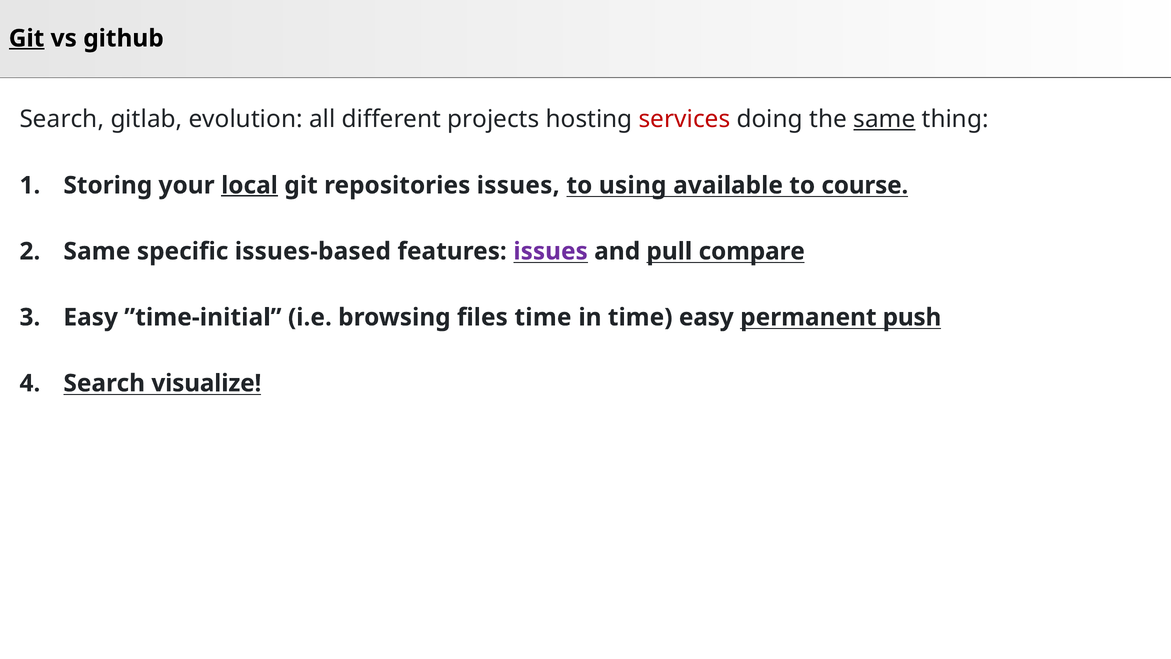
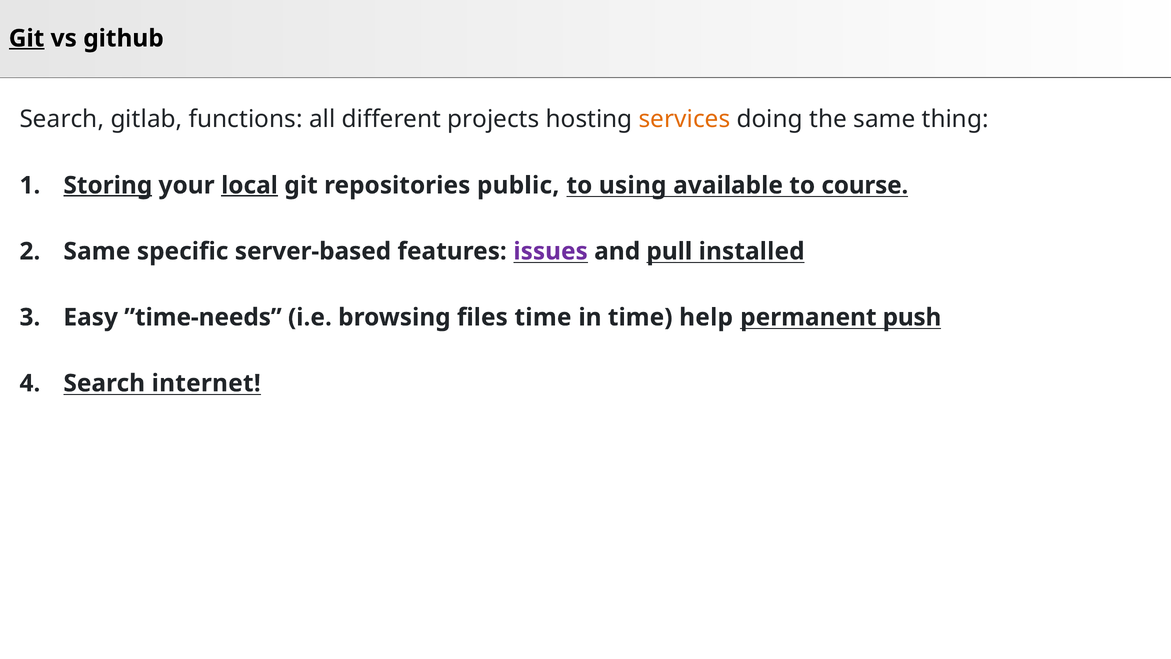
evolution: evolution -> functions (246, 119)
services colour: red -> orange (685, 119)
same underline: present -> none (884, 119)
Storing underline: none -> present (108, 185)
repositories issues: issues -> public (518, 185)
issues-based: issues-based -> server-based (313, 251)
compare: compare -> installed (752, 251)
”time-initial: ”time-initial -> ”time-needs (203, 317)
time easy: easy -> help (706, 317)
visualize: visualize -> internet (206, 383)
